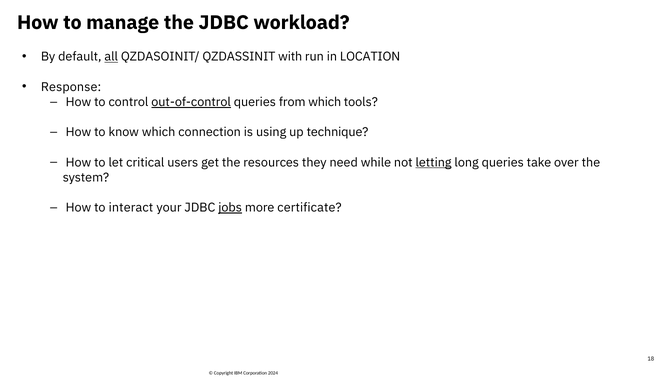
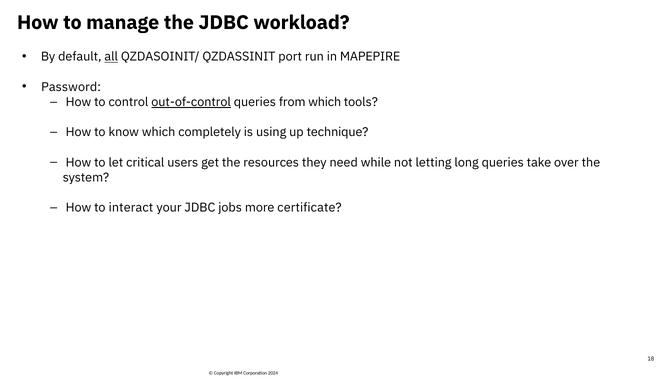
with: with -> port (290, 57)
LOCATION: LOCATION -> MAPEPIRE (370, 57)
Response: Response -> Password (71, 87)
connection: connection -> completely (210, 132)
letting underline: present -> none (434, 163)
jobs underline: present -> none (230, 208)
